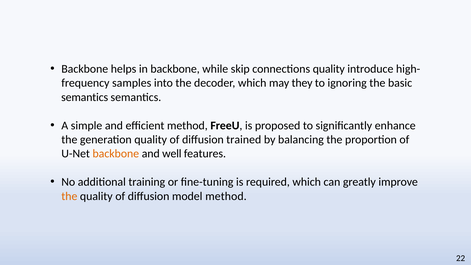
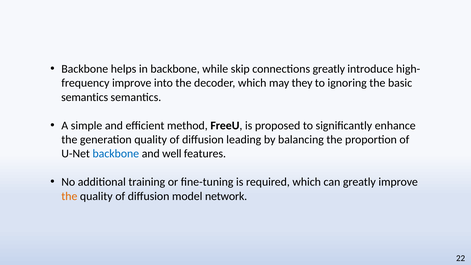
connections quality: quality -> greatly (329, 69)
samples: samples -> improve (132, 83)
trained: trained -> leading (244, 140)
backbone colour: orange -> blue (116, 154)
model method: method -> network (226, 196)
